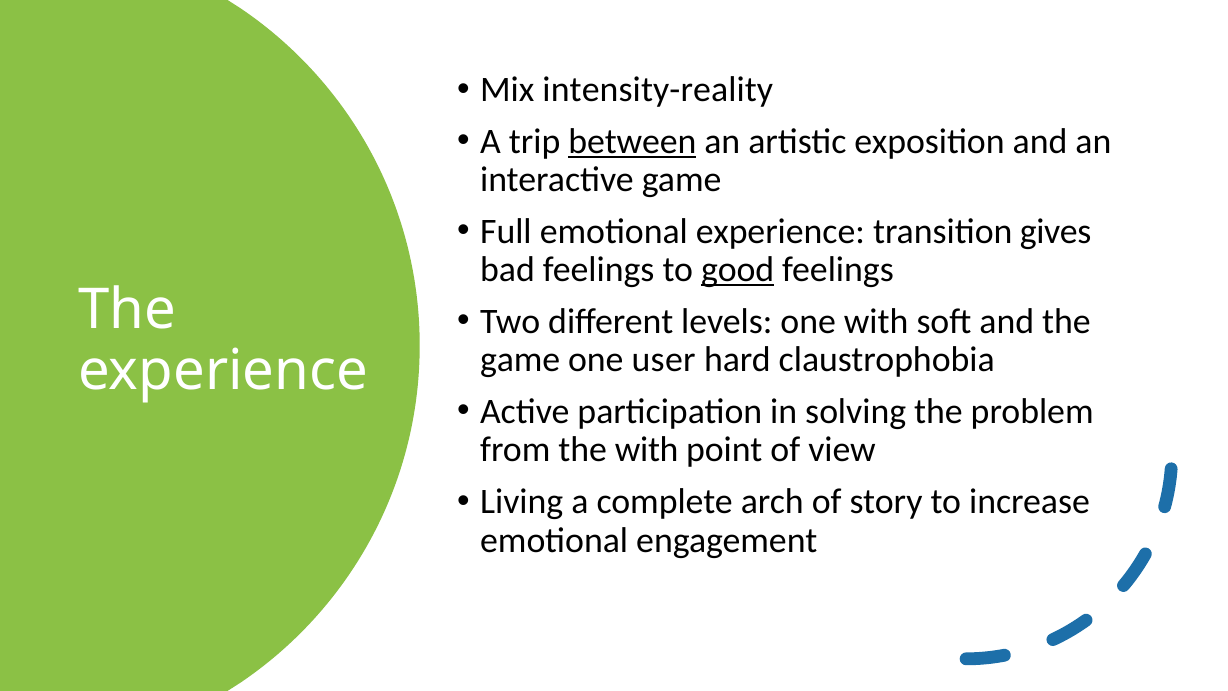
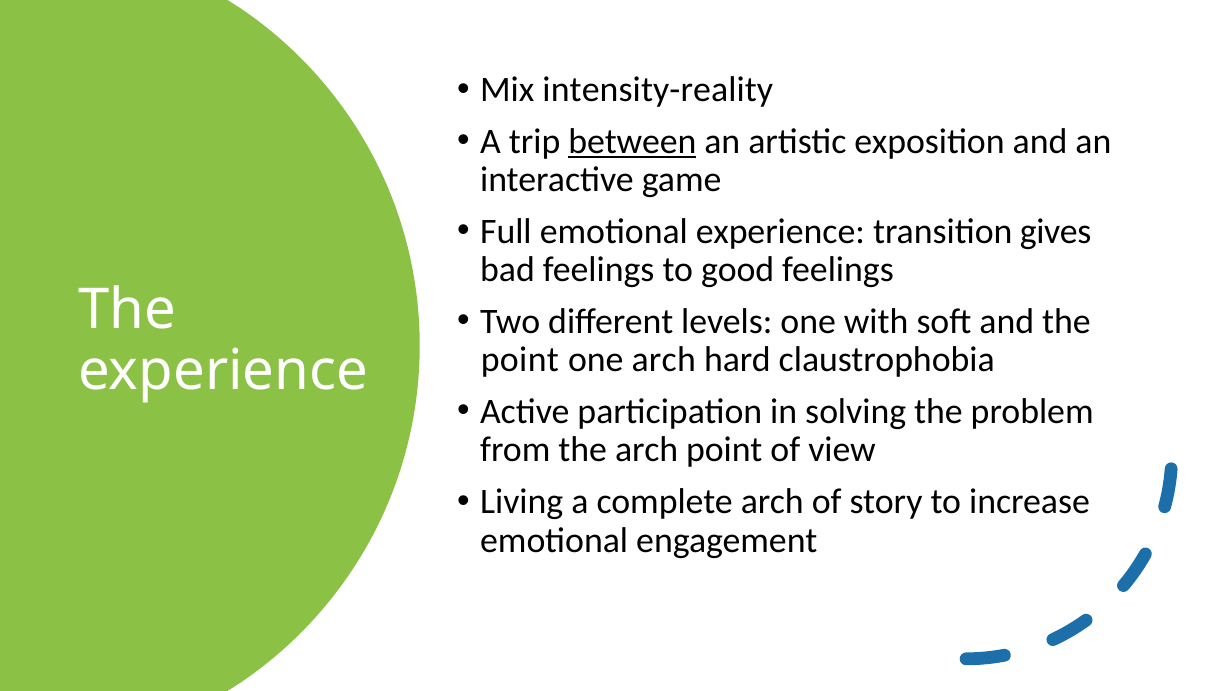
good underline: present -> none (738, 270)
game: game -> point (520, 360)
one user: user -> arch (664, 360)
the with: with -> arch (647, 450)
